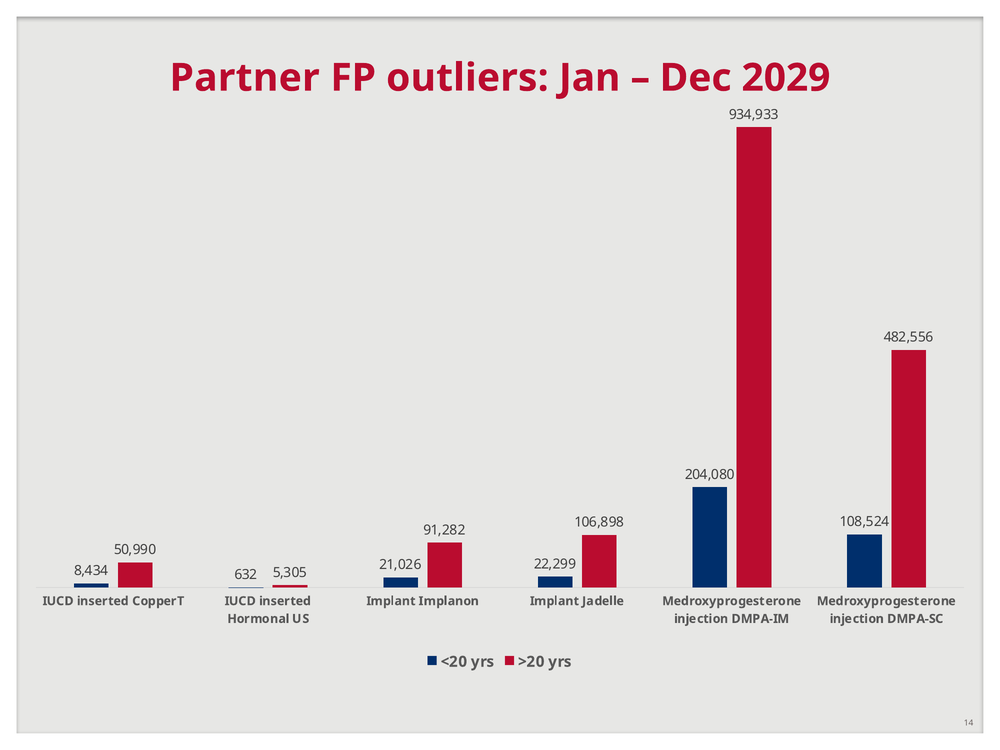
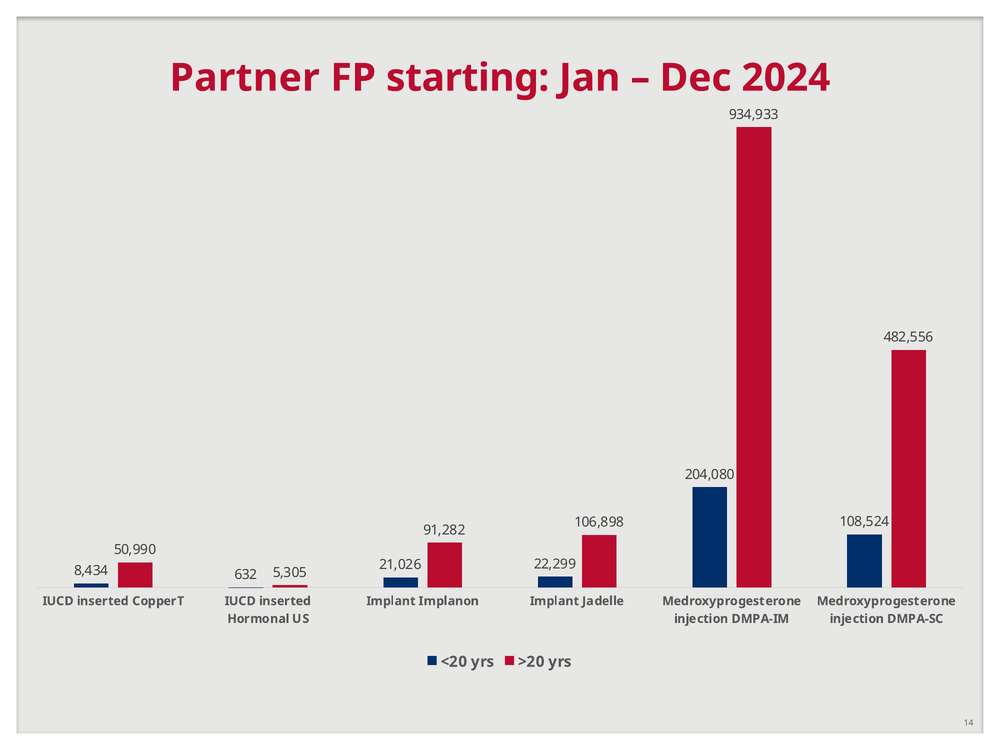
outliers: outliers -> starting (468, 78)
2029: 2029 -> 2024 (786, 78)
